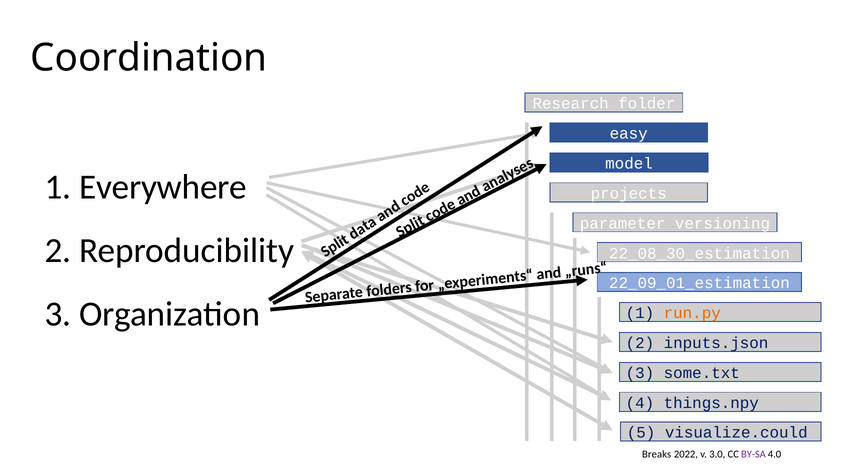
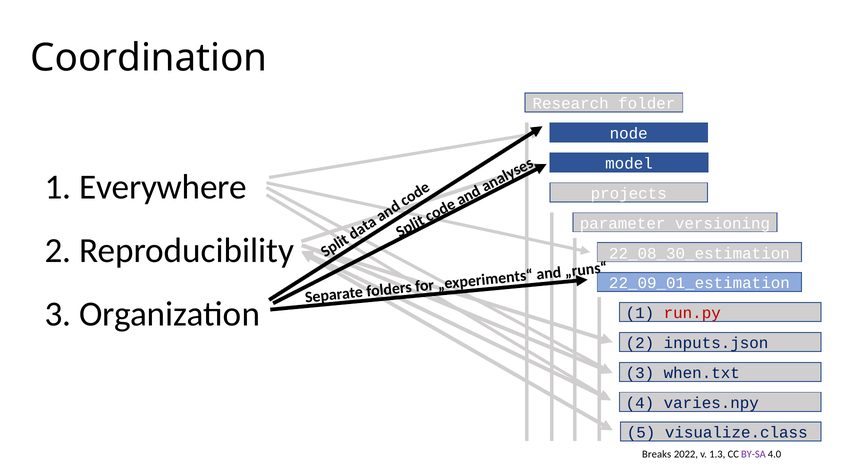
easy: easy -> node (629, 134)
run.py colour: orange -> red (692, 313)
some.txt: some.txt -> when.txt (702, 373)
things.npy: things.npy -> varies.npy (711, 403)
visualize.could: visualize.could -> visualize.class (736, 433)
3.0: 3.0 -> 1.3 (717, 454)
